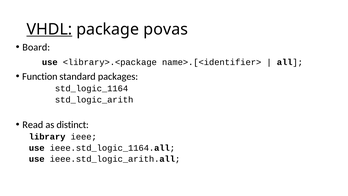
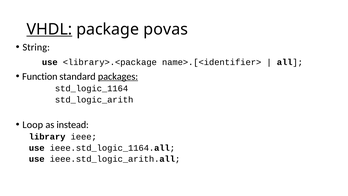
Board: Board -> String (36, 47)
packages underline: none -> present (118, 76)
Read: Read -> Loop (33, 124)
distinct: distinct -> instead (73, 124)
